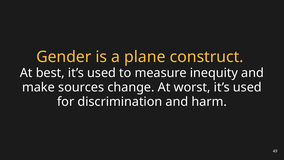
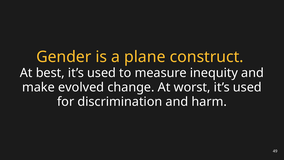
sources: sources -> evolved (81, 87)
